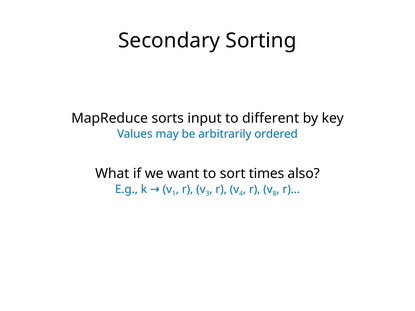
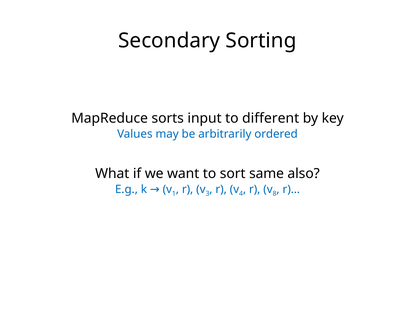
times: times -> same (267, 174)
